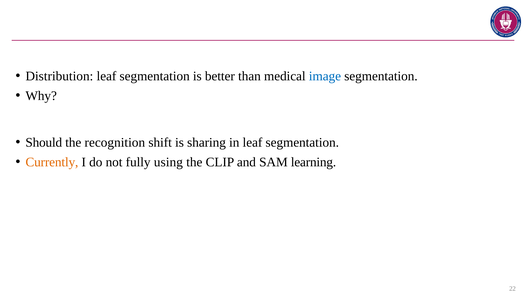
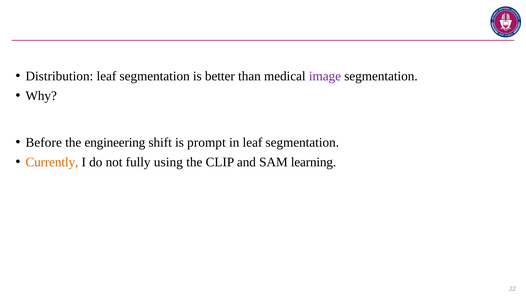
image colour: blue -> purple (325, 76)
Should: Should -> Before (44, 142)
recognition: recognition -> engineering (115, 142)
sharing: sharing -> prompt (206, 142)
